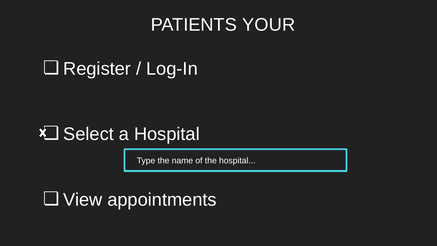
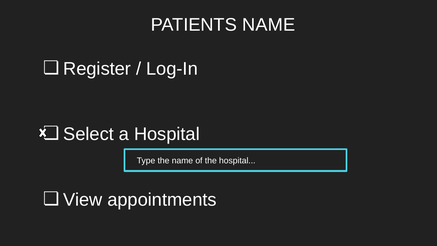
PATIENTS YOUR: YOUR -> NAME (269, 25)
